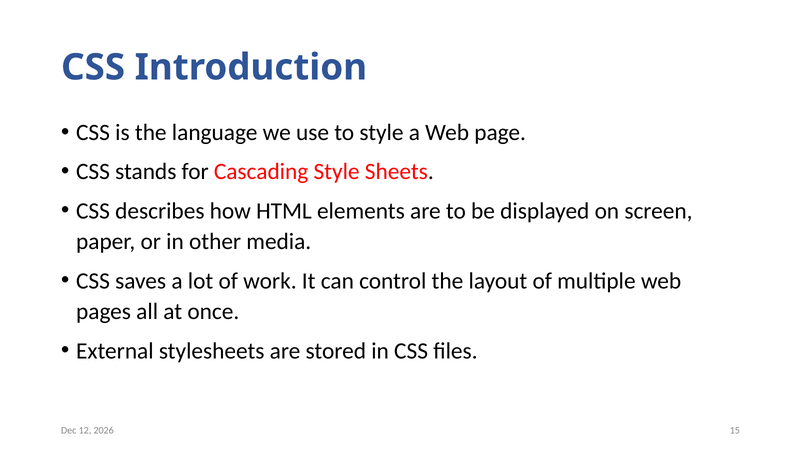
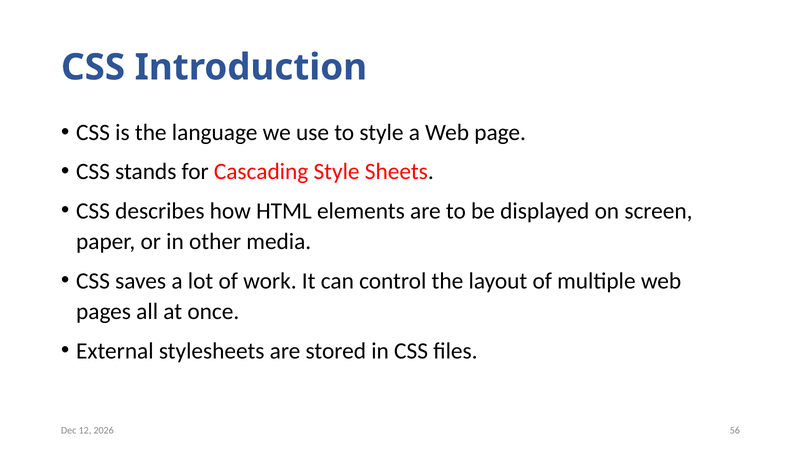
15: 15 -> 56 (735, 430)
